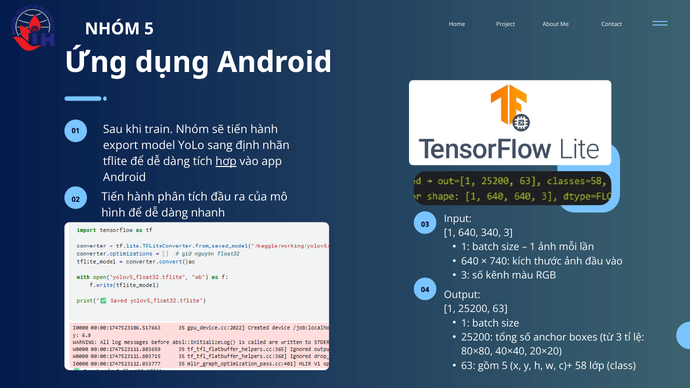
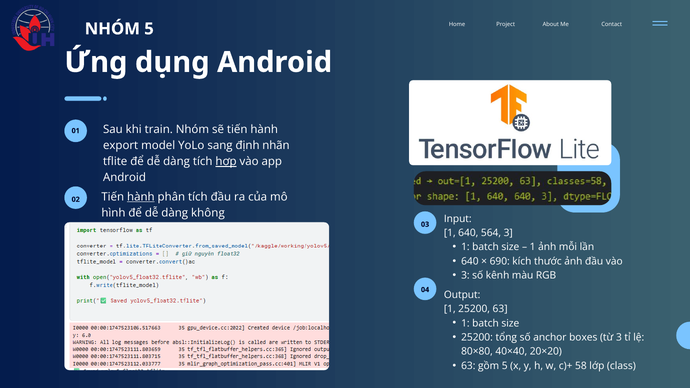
hành underline: none -> present (141, 197)
nhanh: nhanh -> không (208, 213)
340: 340 -> 564 (491, 233)
740: 740 -> 690 (500, 261)
